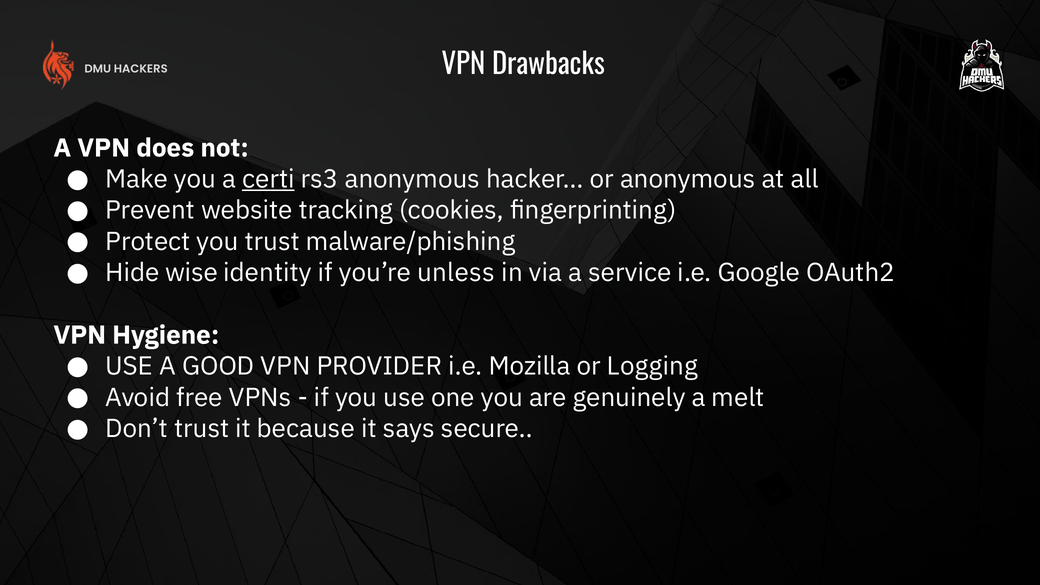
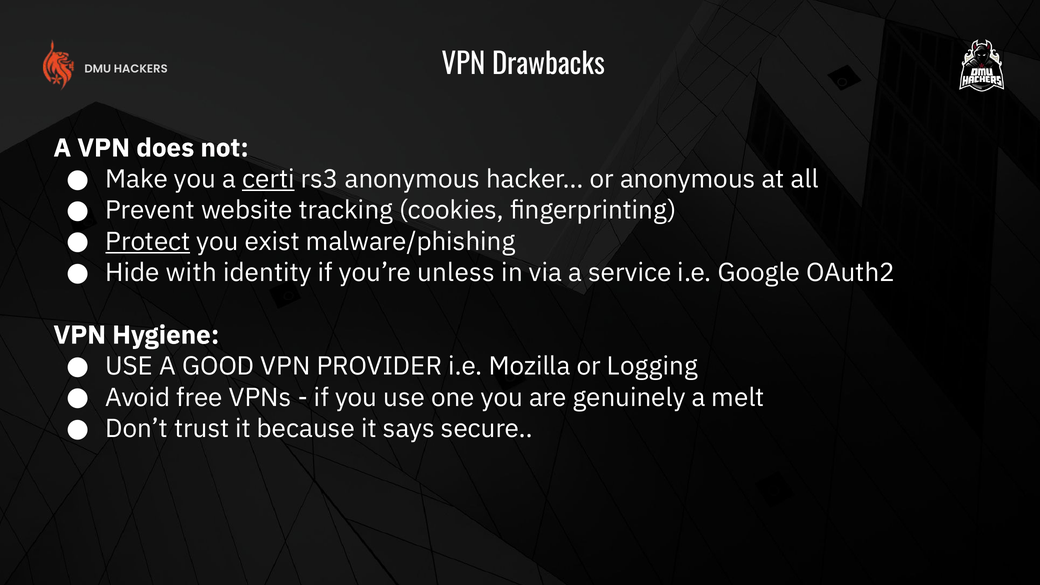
Protect underline: none -> present (148, 242)
you trust: trust -> exist (272, 242)
wise: wise -> with (191, 273)
